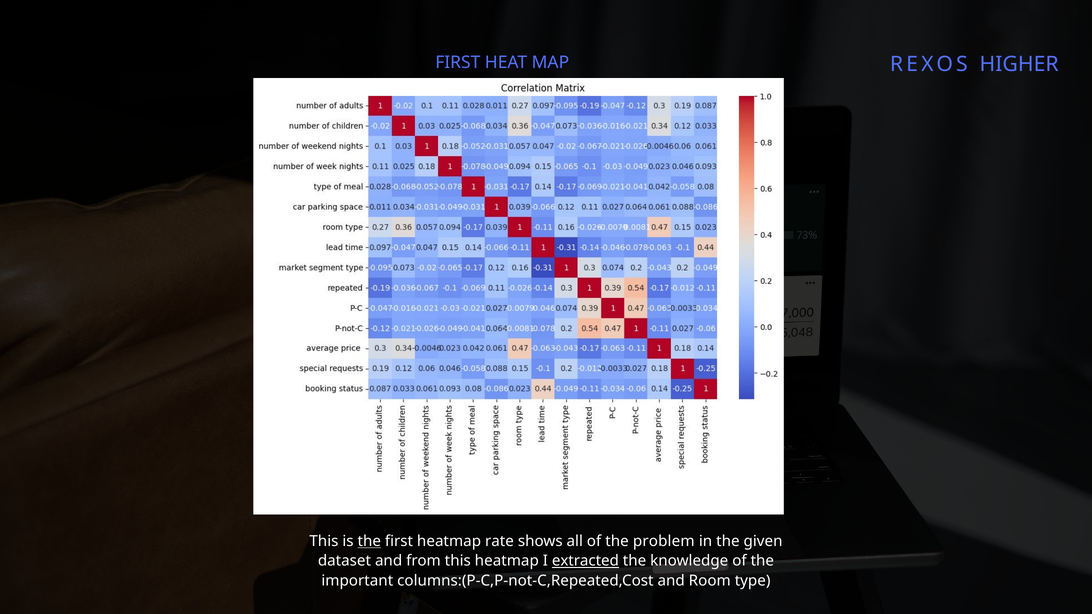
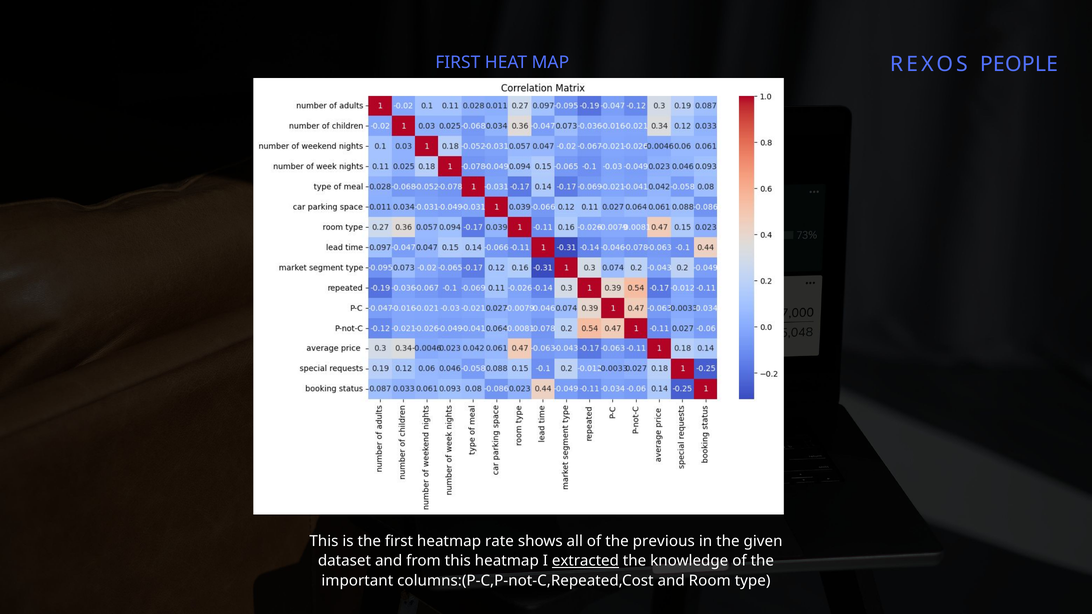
HIGHER: HIGHER -> PEOPLE (1019, 64)
the underline: present -> none (369, 541)
problem: problem -> previous (664, 541)
